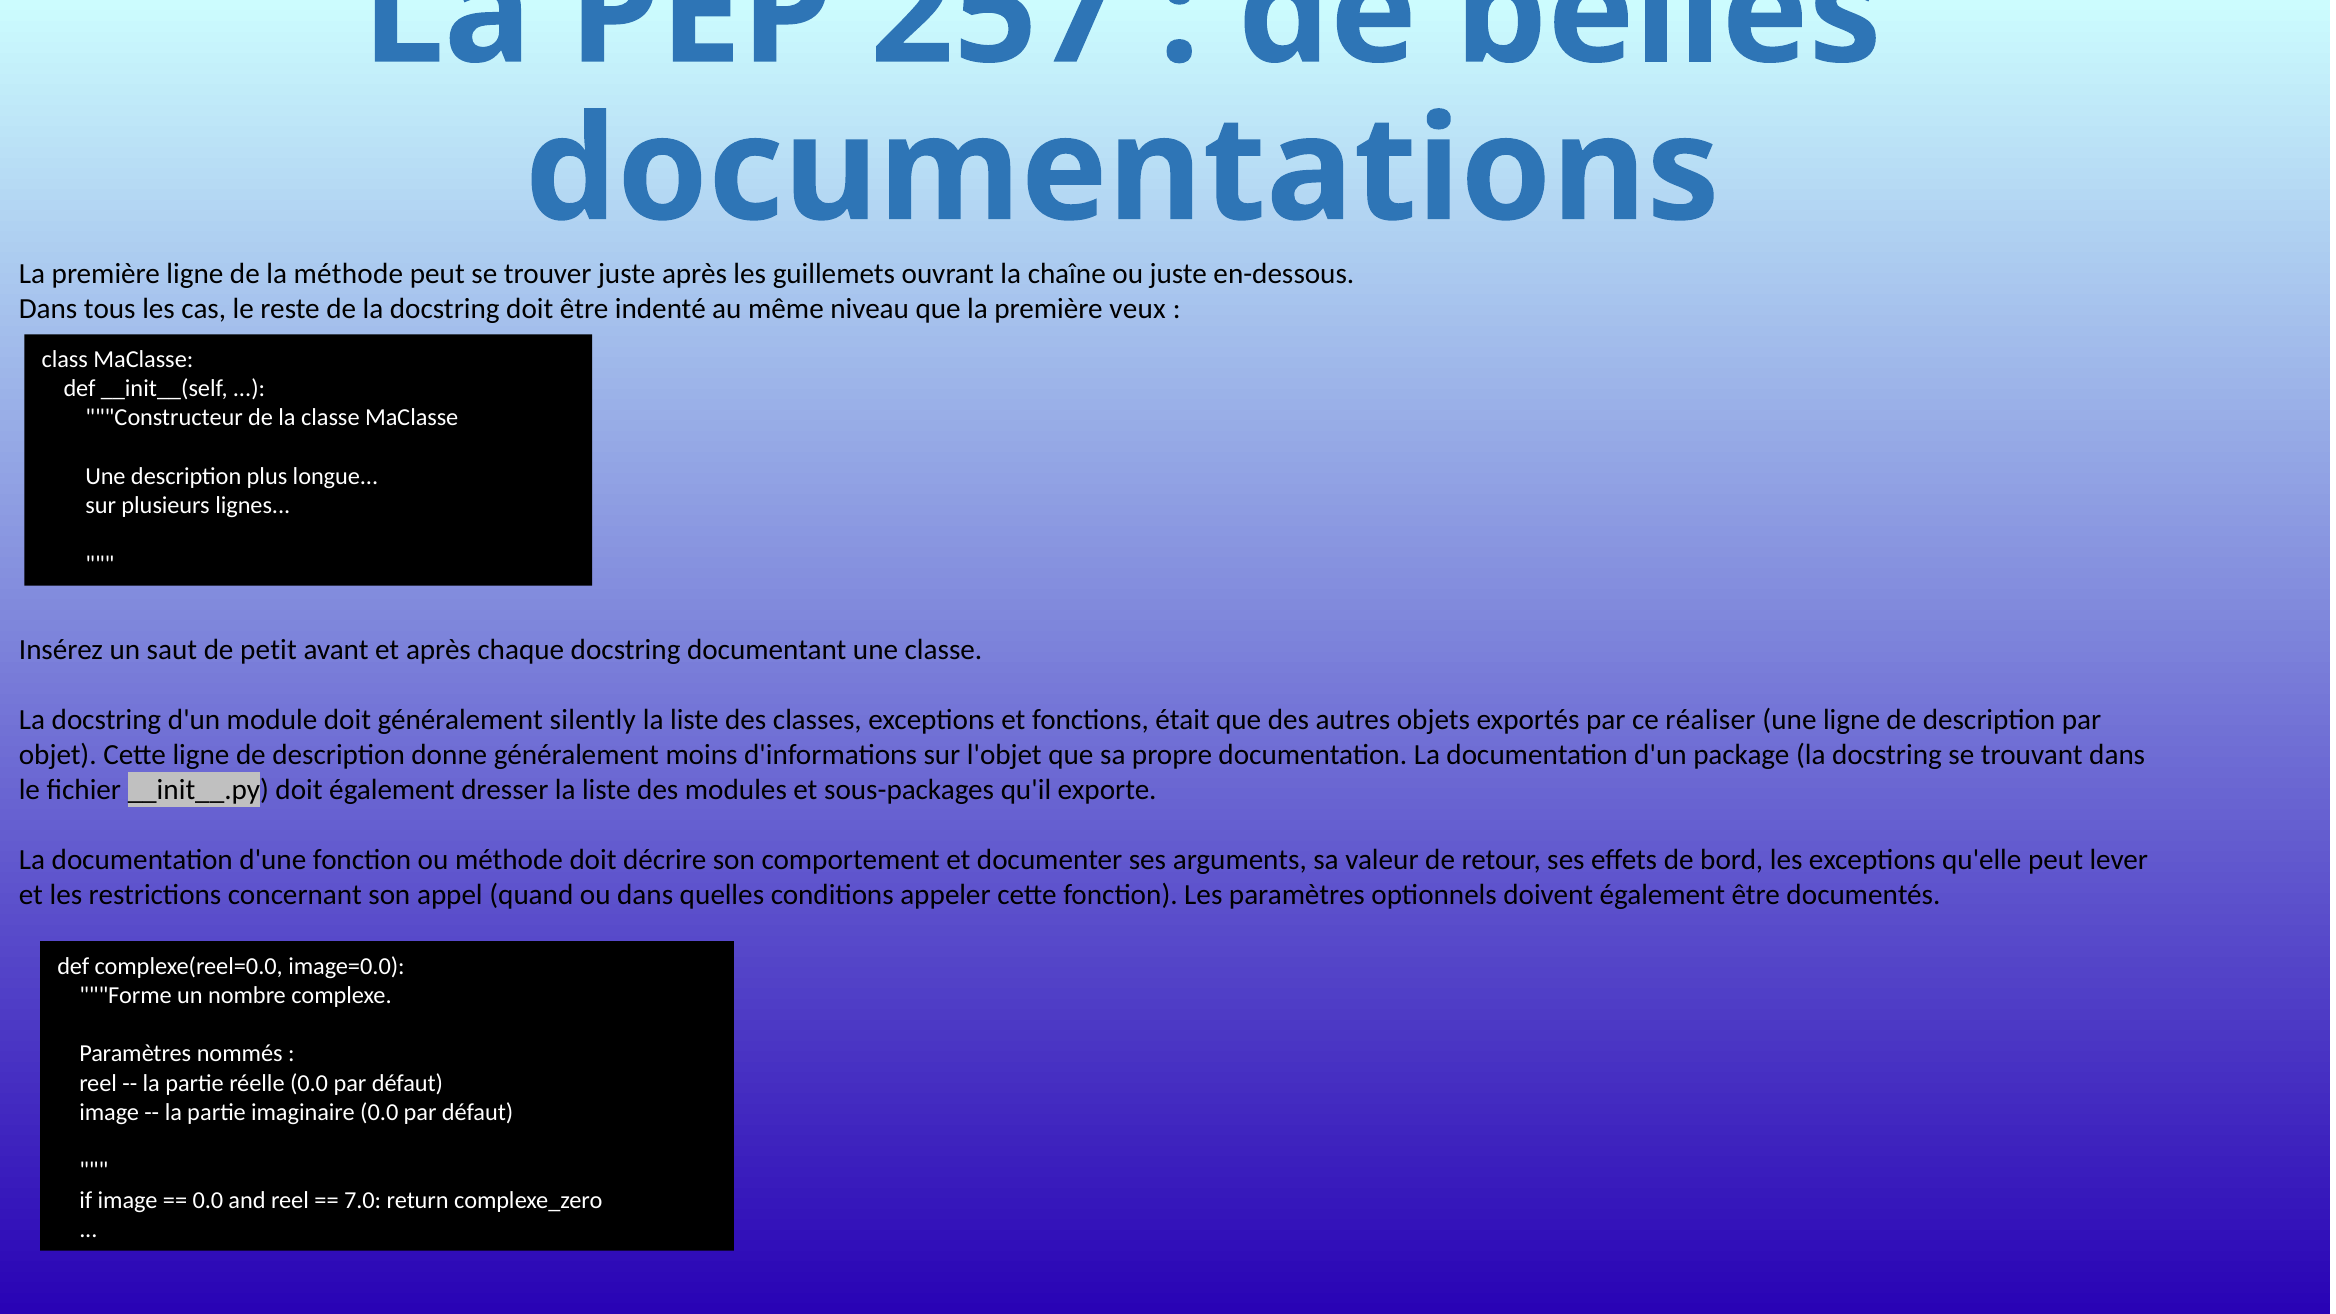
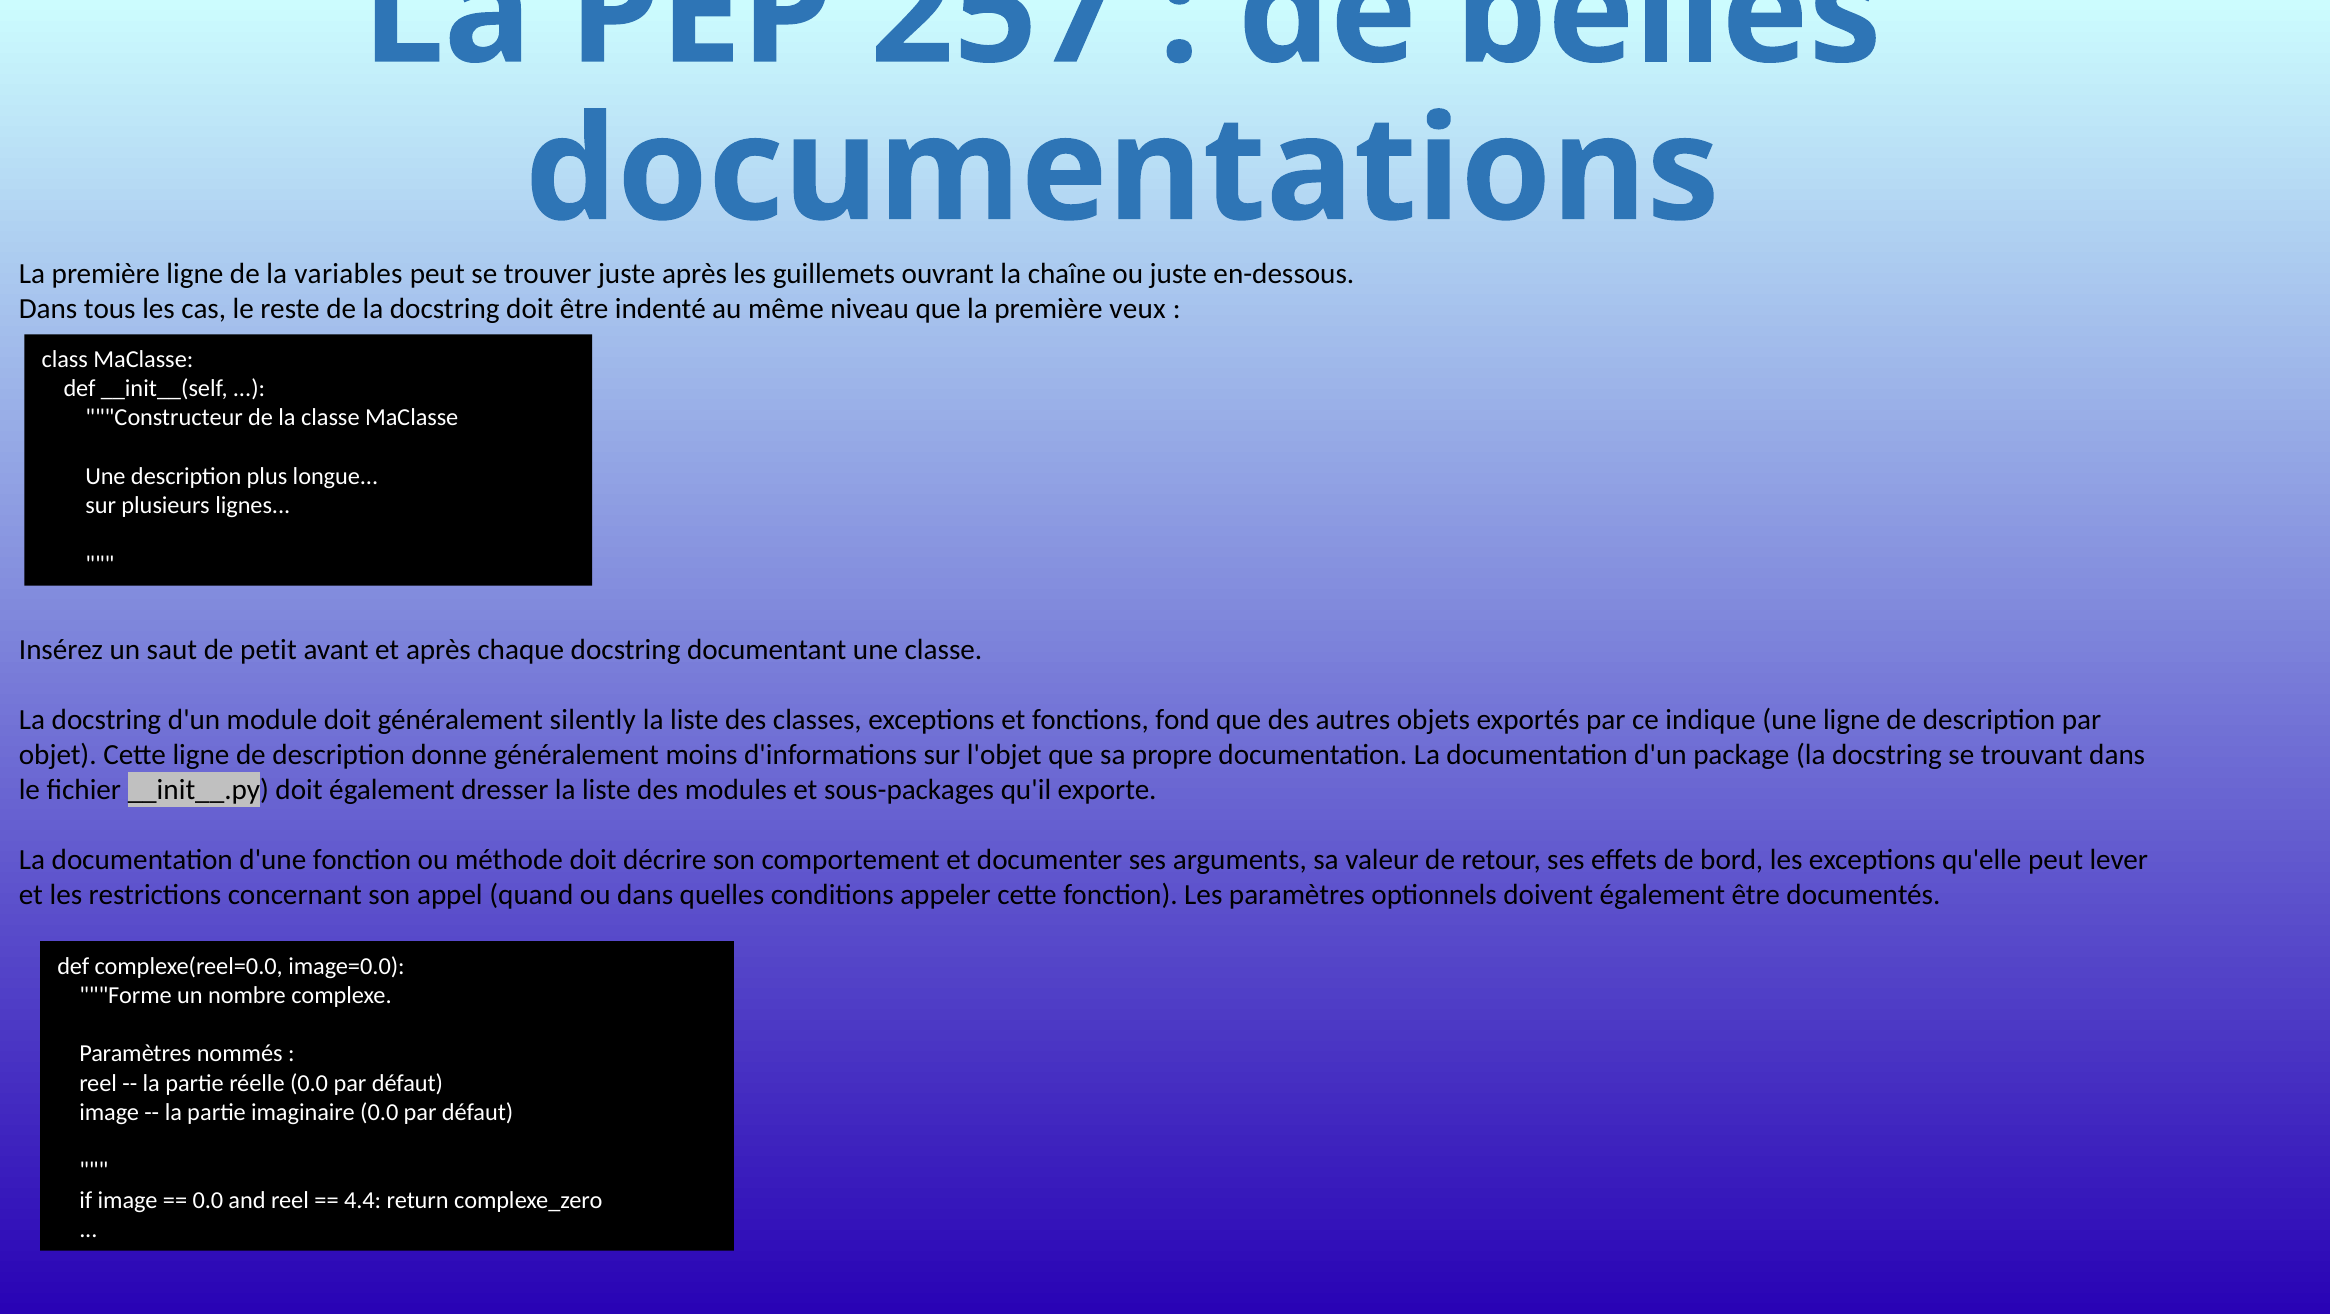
la méthode: méthode -> variables (348, 274)
était: était -> fond (1183, 720)
réaliser: réaliser -> indique (1711, 720)
7.0: 7.0 -> 4.4 (363, 1200)
